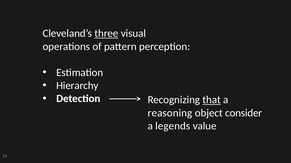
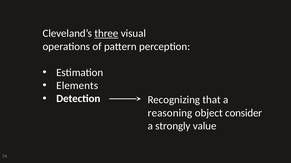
Hierarchy: Hierarchy -> Elements (77, 86)
that underline: present -> none (212, 100)
legends: legends -> strongly (173, 126)
